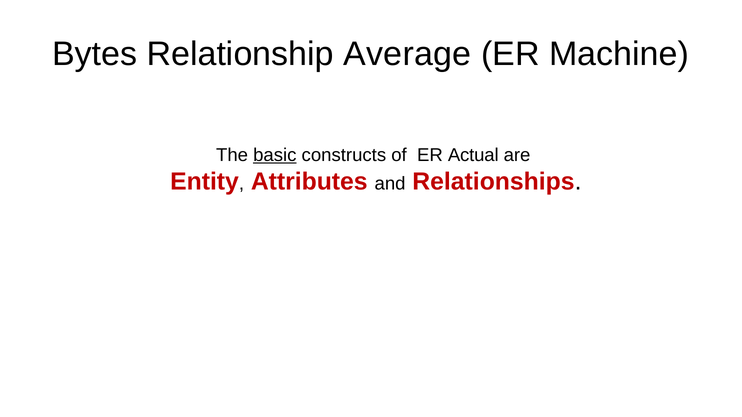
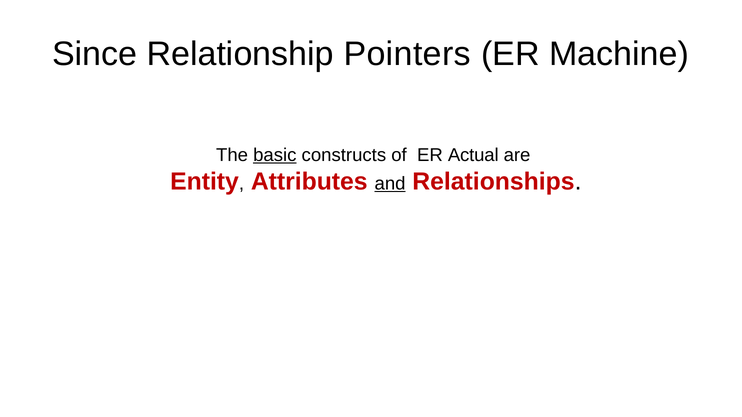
Bytes: Bytes -> Since (95, 54)
Average: Average -> Pointers (407, 54)
and underline: none -> present (390, 184)
